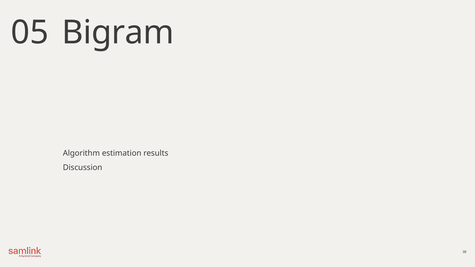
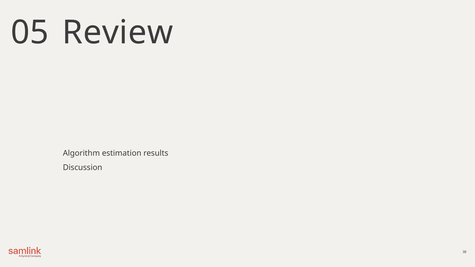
Bigram: Bigram -> Review (118, 33)
